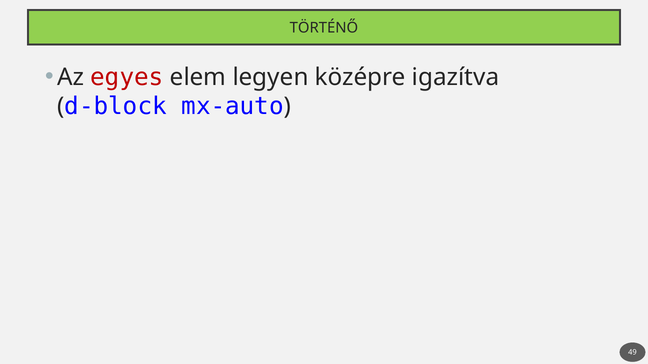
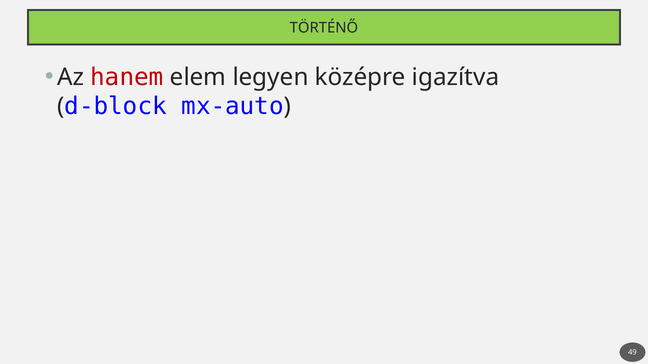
egyes: egyes -> hanem (127, 77)
